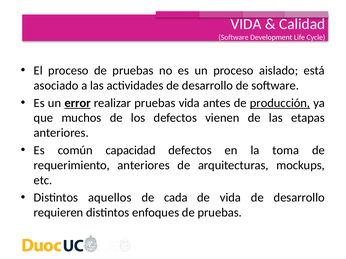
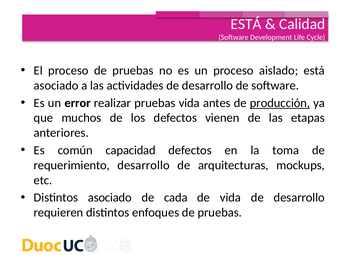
VIDA: VIDA -> ESTÁ (246, 24)
error underline: present -> none (78, 103)
requerimiento anteriores: anteriores -> desarrollo (144, 166)
Distintos aquellos: aquellos -> asociado (110, 198)
